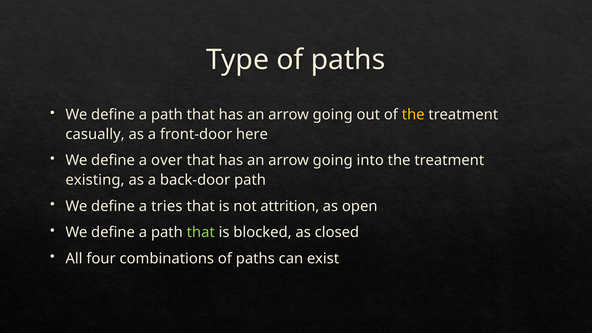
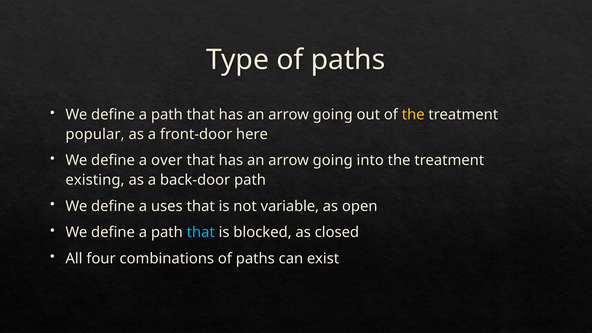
casually: casually -> popular (95, 134)
tries: tries -> uses (167, 206)
attrition: attrition -> variable (290, 206)
that colour: light green -> light blue (201, 232)
